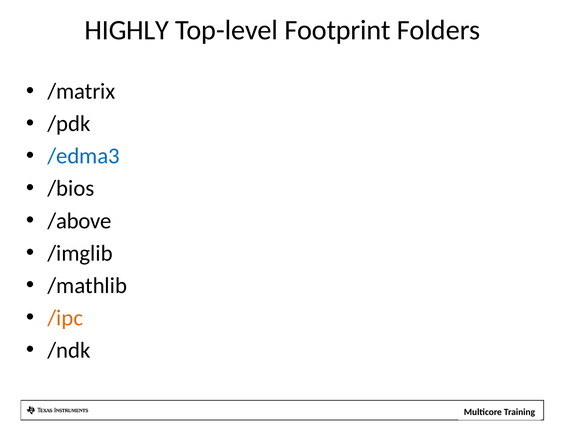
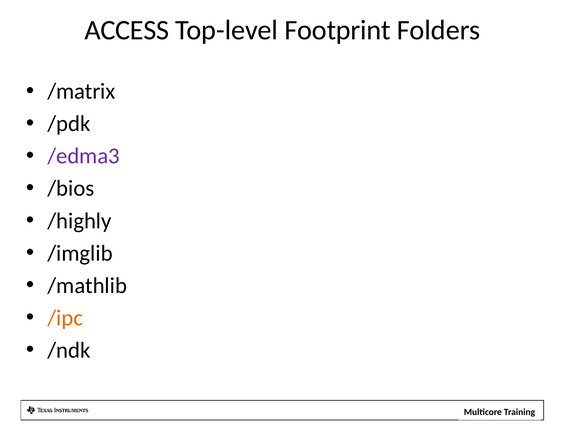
HIGHLY: HIGHLY -> ACCESS (127, 30)
/edma3 colour: blue -> purple (84, 156)
/above: /above -> /highly (79, 221)
